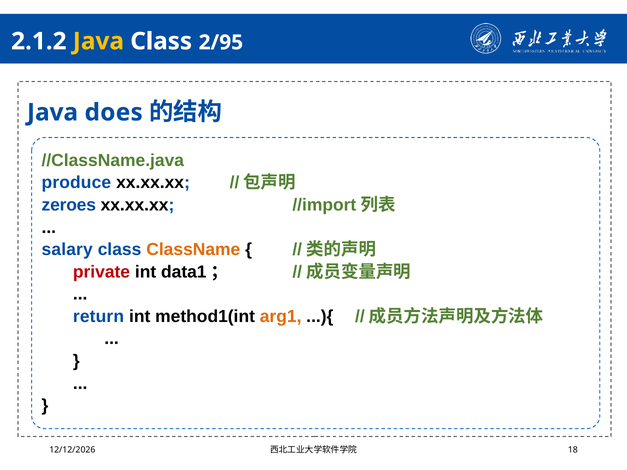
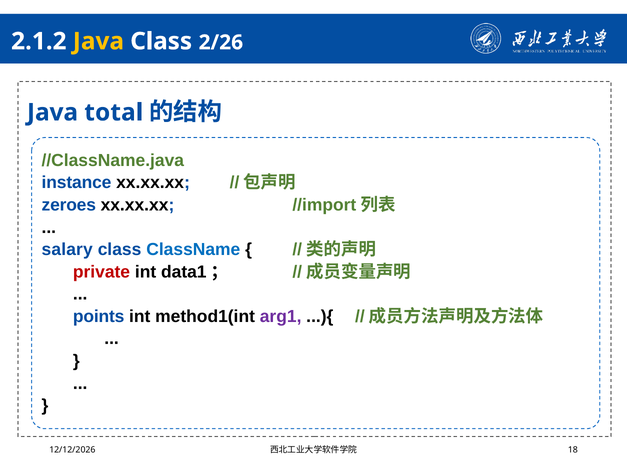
2/95: 2/95 -> 2/26 (221, 42)
does: does -> total (114, 113)
produce: produce -> instance (77, 183)
ClassName colour: orange -> blue (193, 250)
return: return -> points (99, 317)
arg1 colour: orange -> purple (281, 317)
